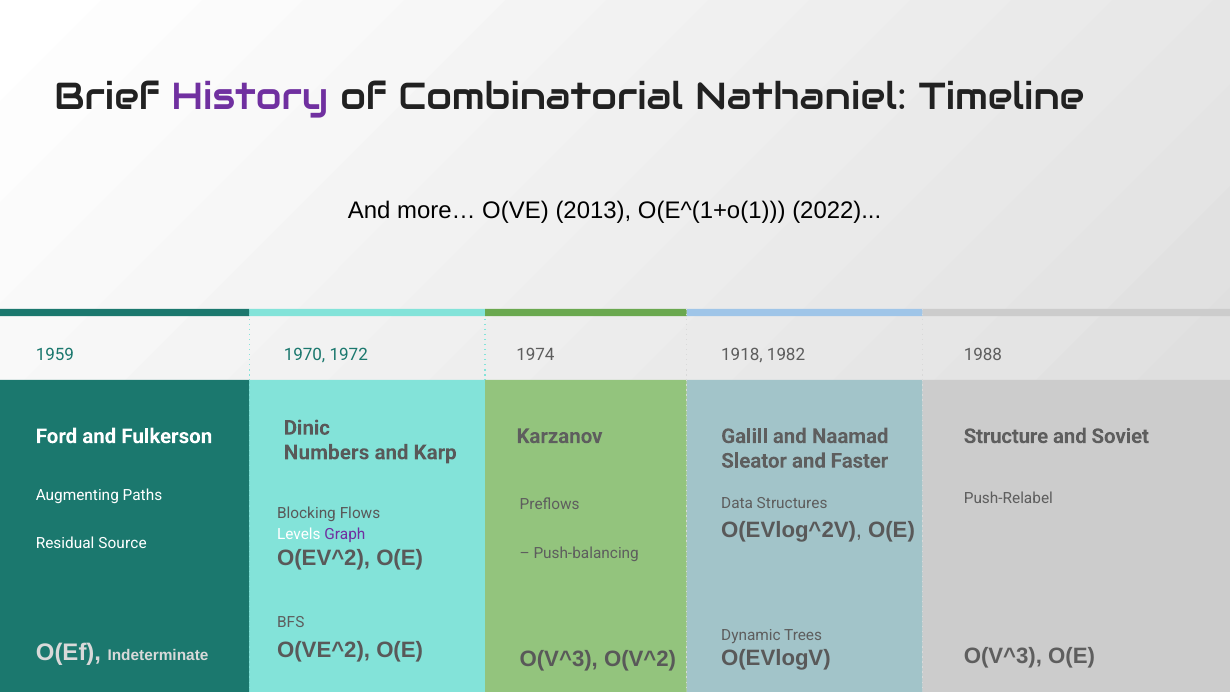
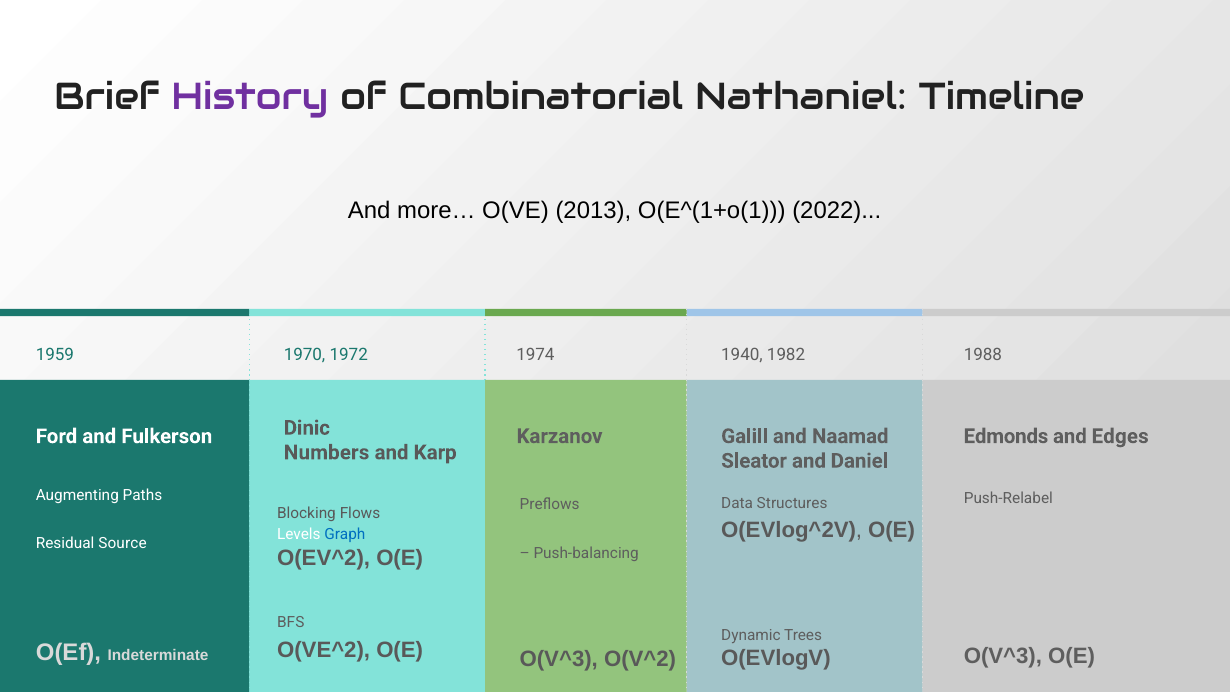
1918: 1918 -> 1940 (742, 355)
Structure: Structure -> Edmonds (1006, 436)
Soviet: Soviet -> Edges (1120, 436)
Faster: Faster -> Daniel (859, 461)
Graph colour: purple -> blue (345, 535)
